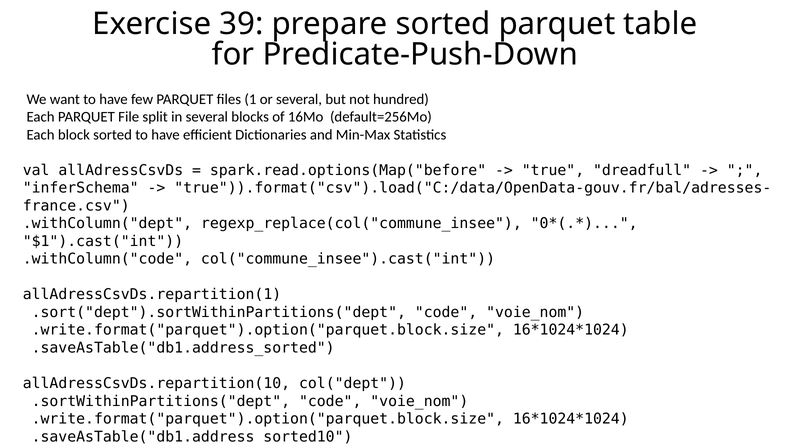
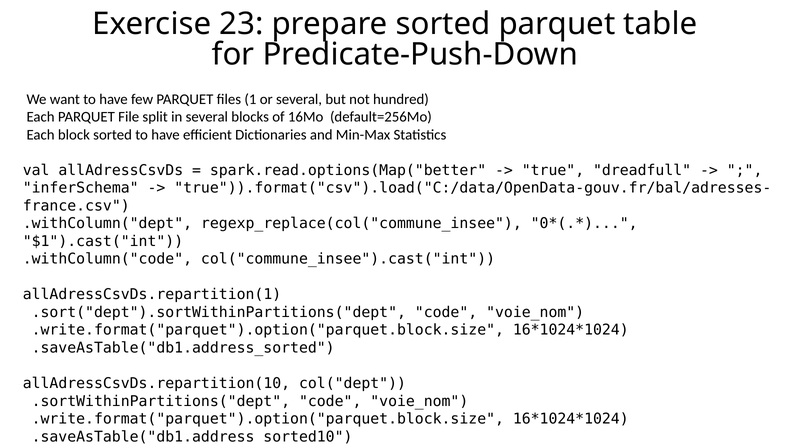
39: 39 -> 23 (241, 24)
spark.read.options(Map("before: spark.read.options(Map("before -> spark.read.options(Map("better (348, 170)
